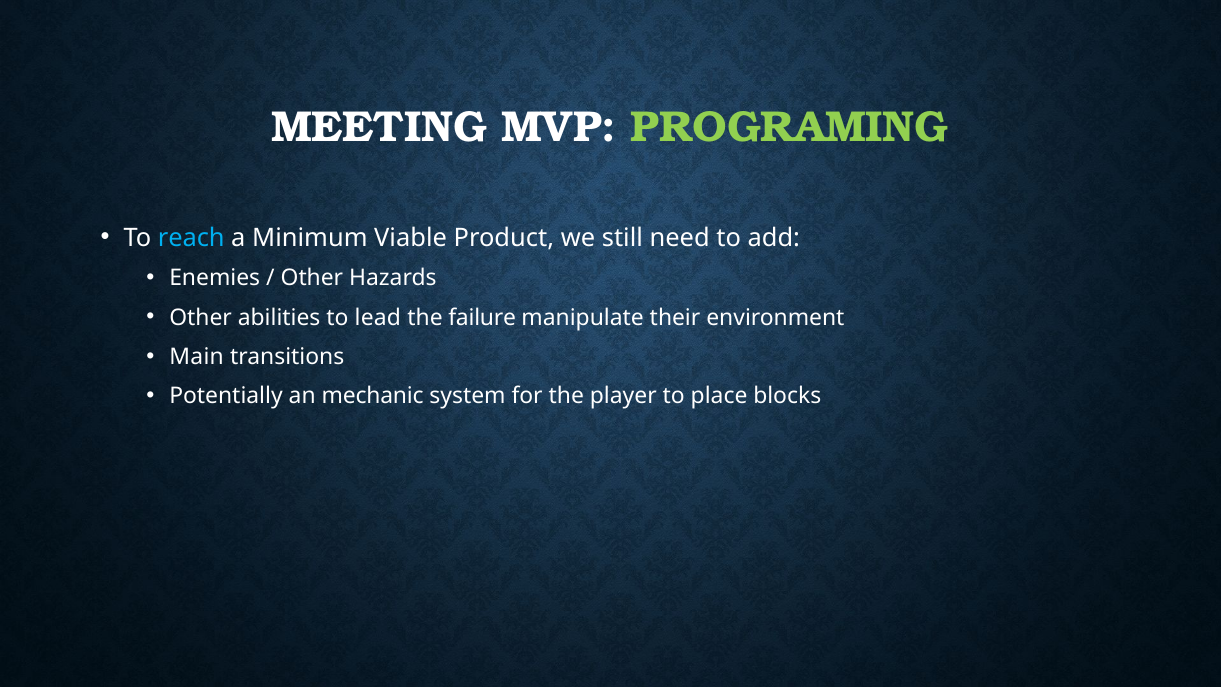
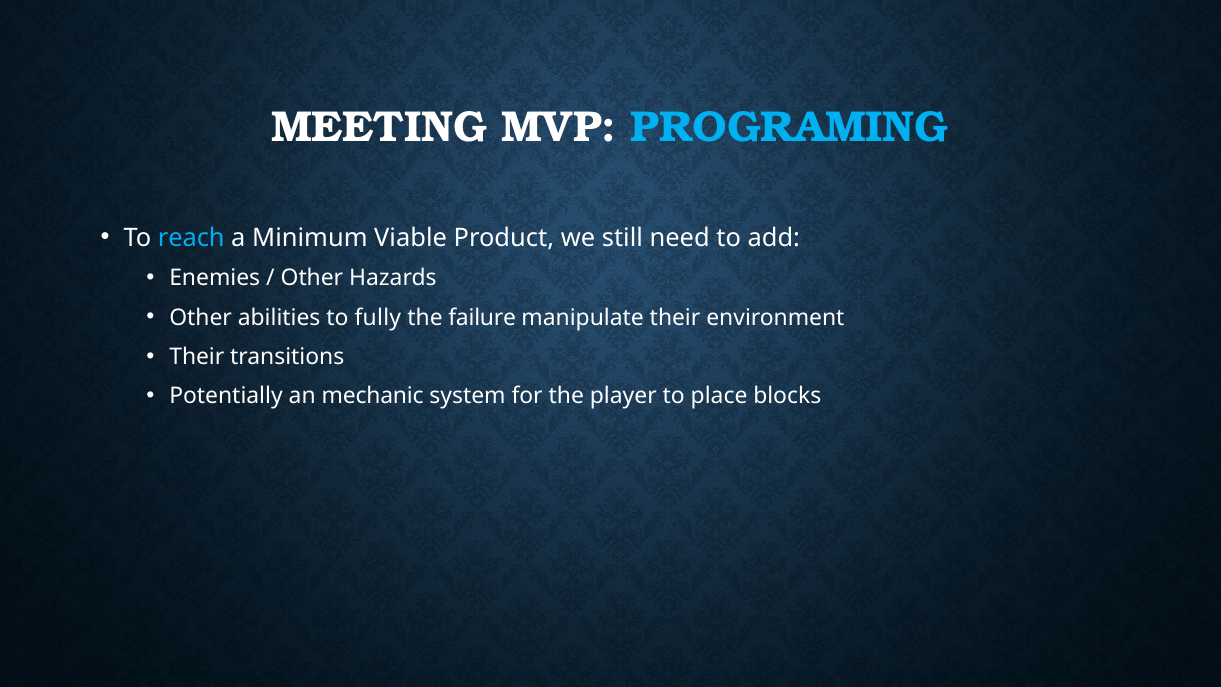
PROGRAMING colour: light green -> light blue (790, 127)
lead: lead -> fully (378, 318)
Main: Main -> Their (197, 357)
